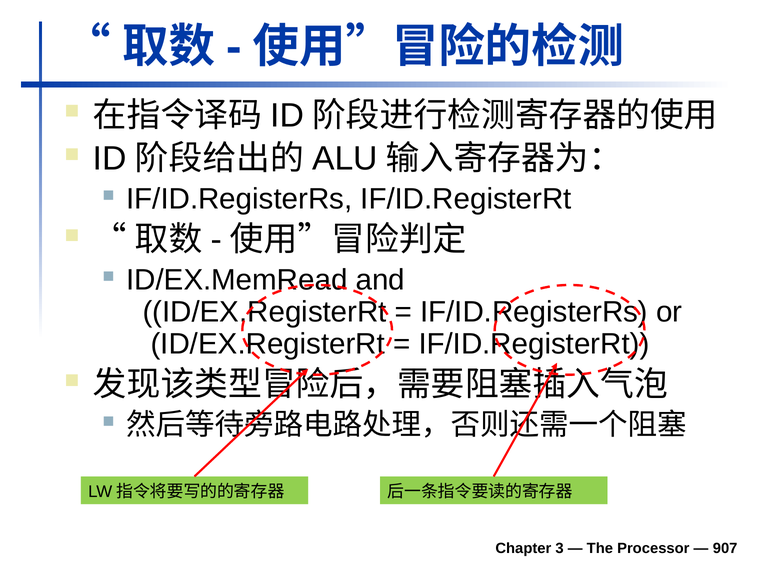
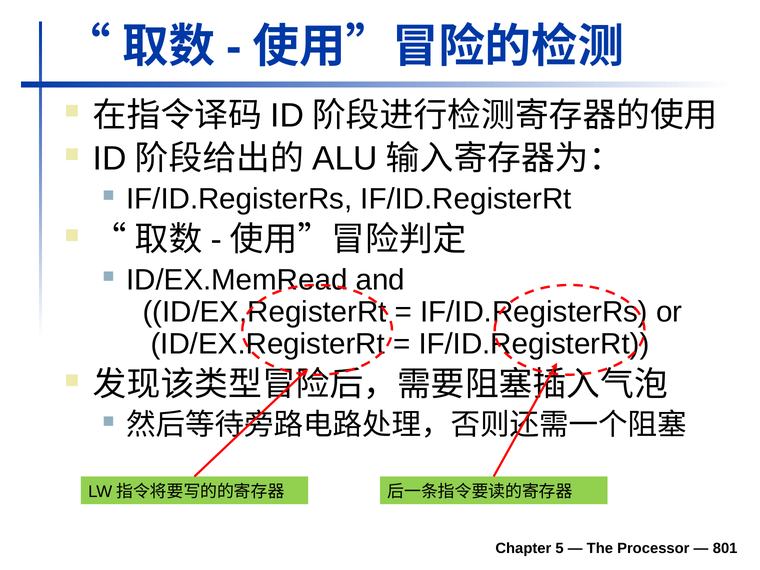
3: 3 -> 5 (560, 549)
907: 907 -> 801 (725, 549)
